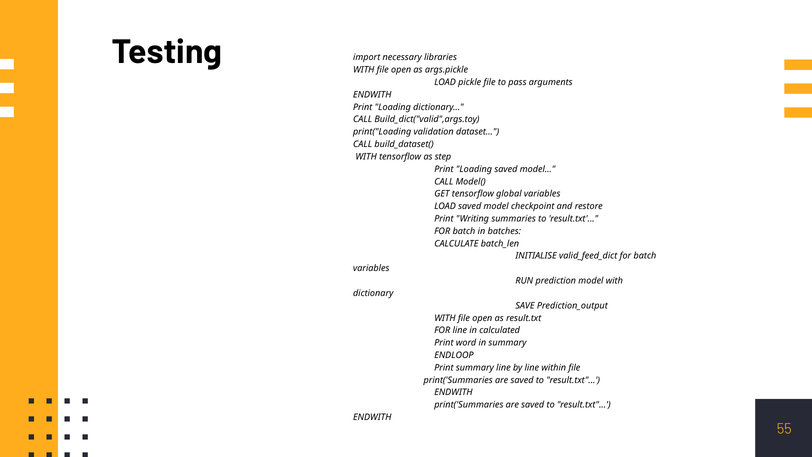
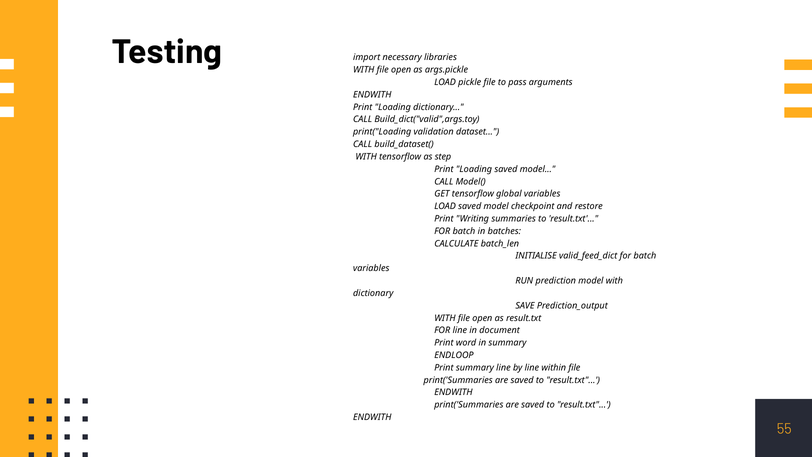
calculated: calculated -> document (500, 330)
